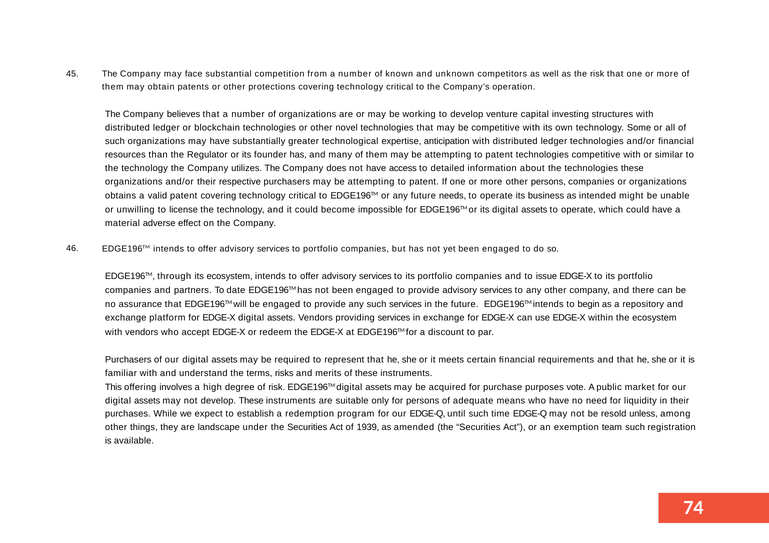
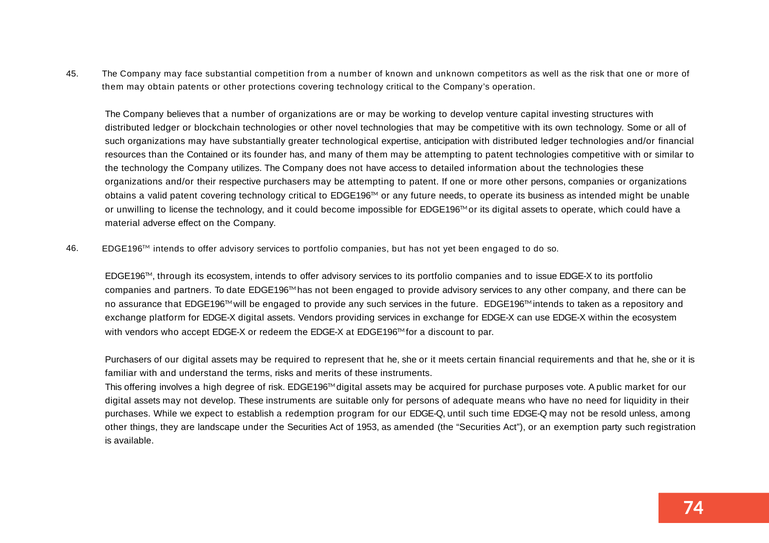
Regulator: Regulator -> Contained (207, 155)
begin: begin -> taken (589, 305)
1939: 1939 -> 1953 (368, 428)
team: team -> party (612, 428)
